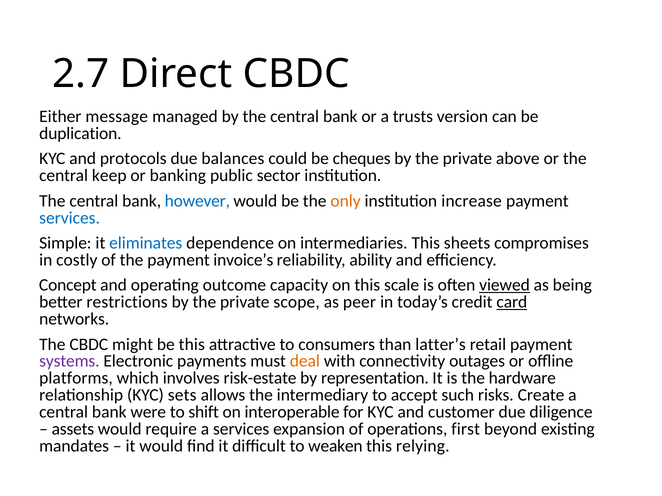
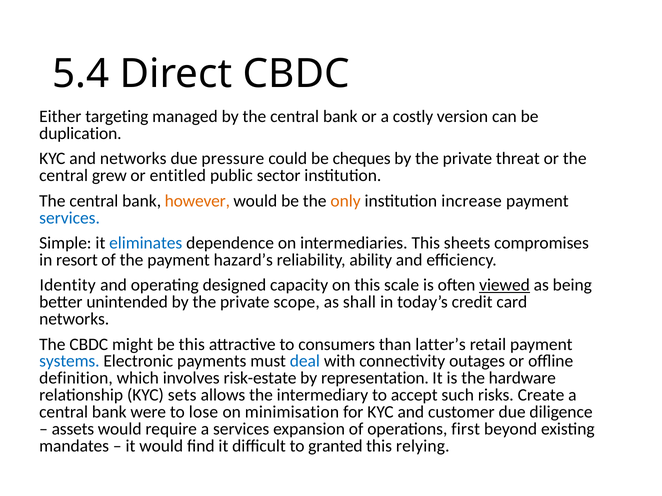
2.7: 2.7 -> 5.4 (81, 74)
message: message -> targeting (117, 117)
trusts: trusts -> costly (413, 117)
and protocols: protocols -> networks (133, 159)
balances: balances -> pressure (233, 159)
above: above -> threat (518, 159)
keep: keep -> grew (109, 176)
banking: banking -> entitled (178, 176)
however colour: blue -> orange (197, 201)
costly: costly -> resort (77, 260)
invoice’s: invoice’s -> hazard’s (243, 260)
Concept: Concept -> Identity (68, 285)
outcome: outcome -> designed (234, 285)
restrictions: restrictions -> unintended (127, 302)
peer: peer -> shall (359, 302)
card underline: present -> none (512, 302)
systems colour: purple -> blue (69, 362)
deal colour: orange -> blue (305, 362)
platforms: platforms -> definition (76, 379)
shift: shift -> lose (203, 412)
interoperable: interoperable -> minimisation (292, 412)
weaken: weaken -> granted (335, 446)
